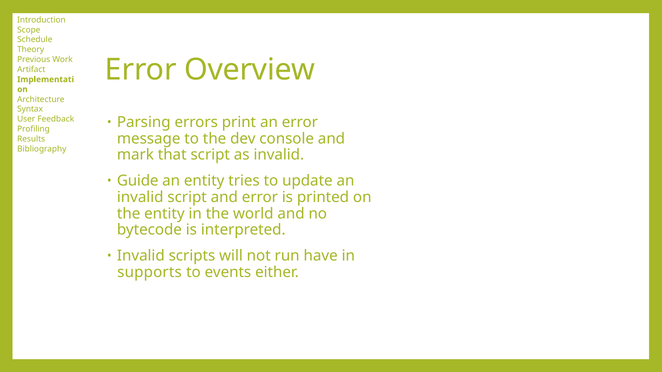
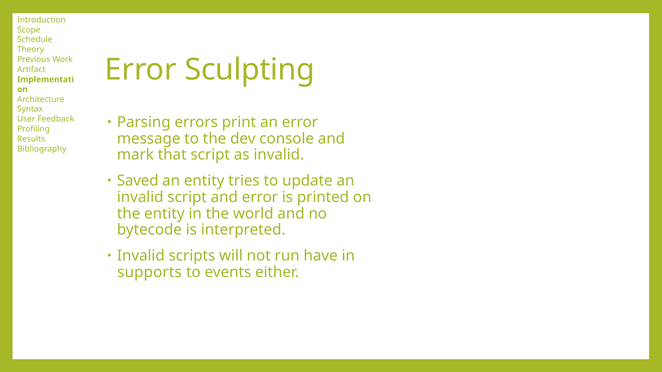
Overview: Overview -> Sculpting (250, 70)
Guide: Guide -> Saved (138, 181)
